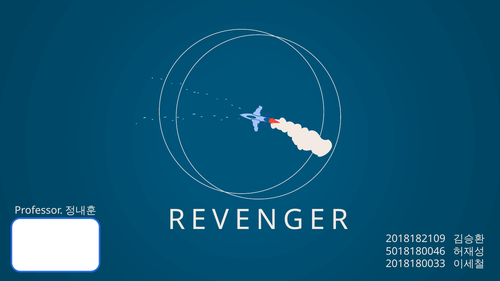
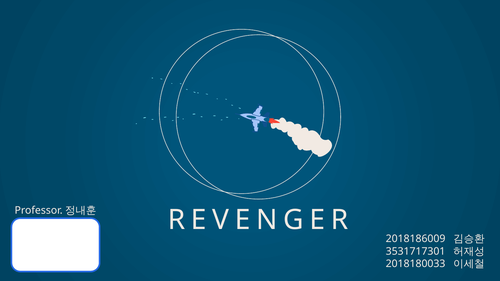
2018182109: 2018182109 -> 2018186009 (416, 239)
5018180046: 5018180046 -> 3531717301 (416, 251)
